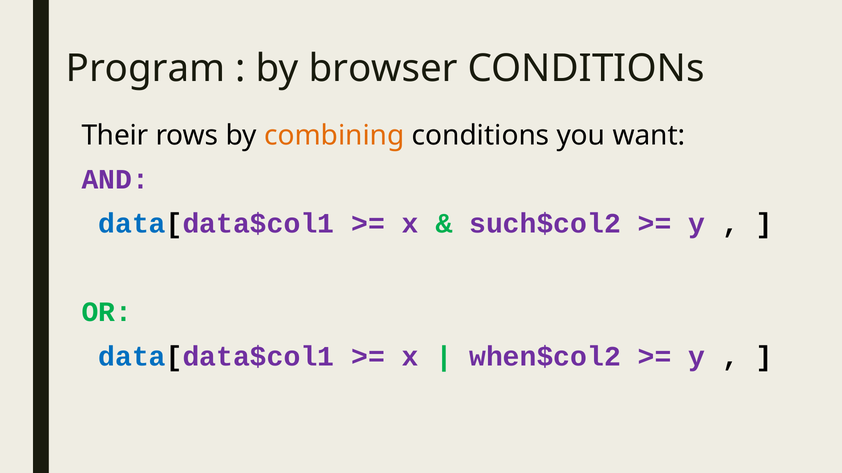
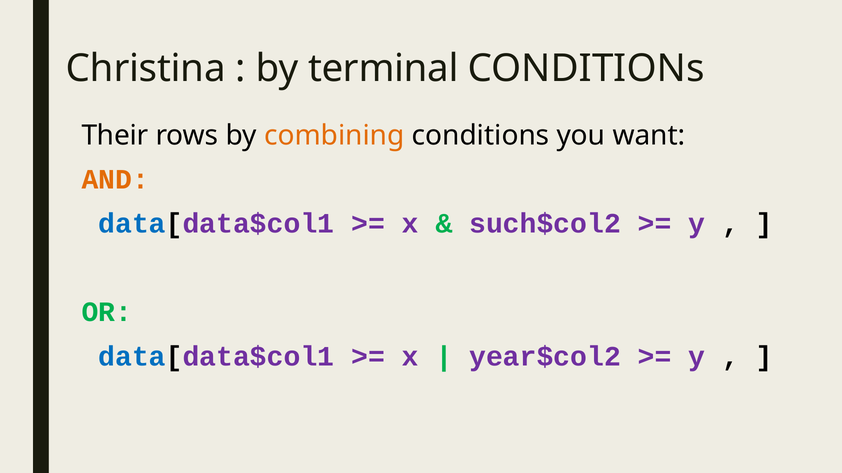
Program: Program -> Christina (146, 69)
browser: browser -> terminal (383, 69)
AND colour: purple -> orange (115, 180)
when$col2: when$col2 -> year$col2 (545, 357)
